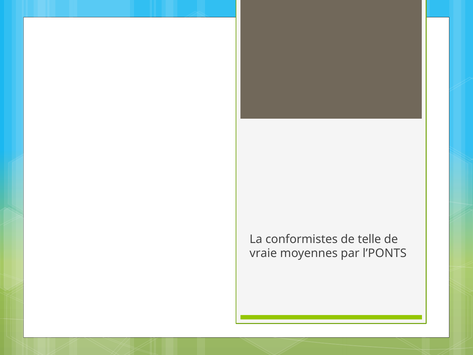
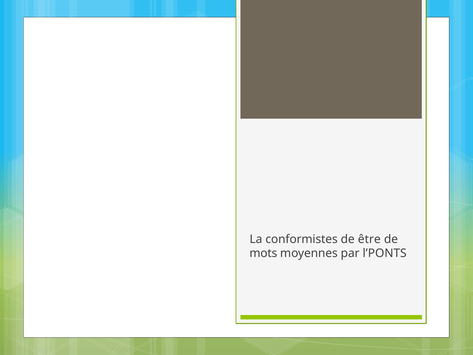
telle: telle -> être (369, 239)
vraie: vraie -> mots (263, 253)
